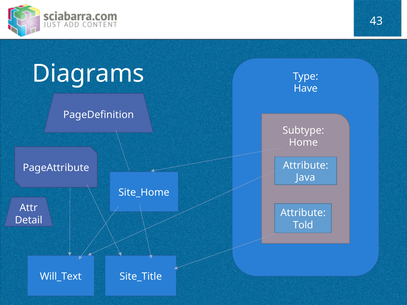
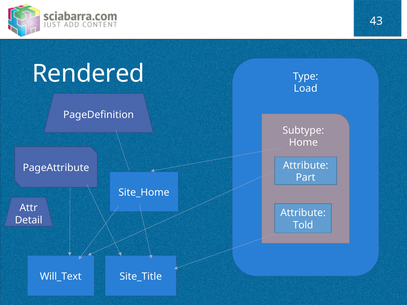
Diagrams: Diagrams -> Rendered (88, 74)
Have: Have -> Load (306, 89)
Java: Java -> Part (306, 178)
